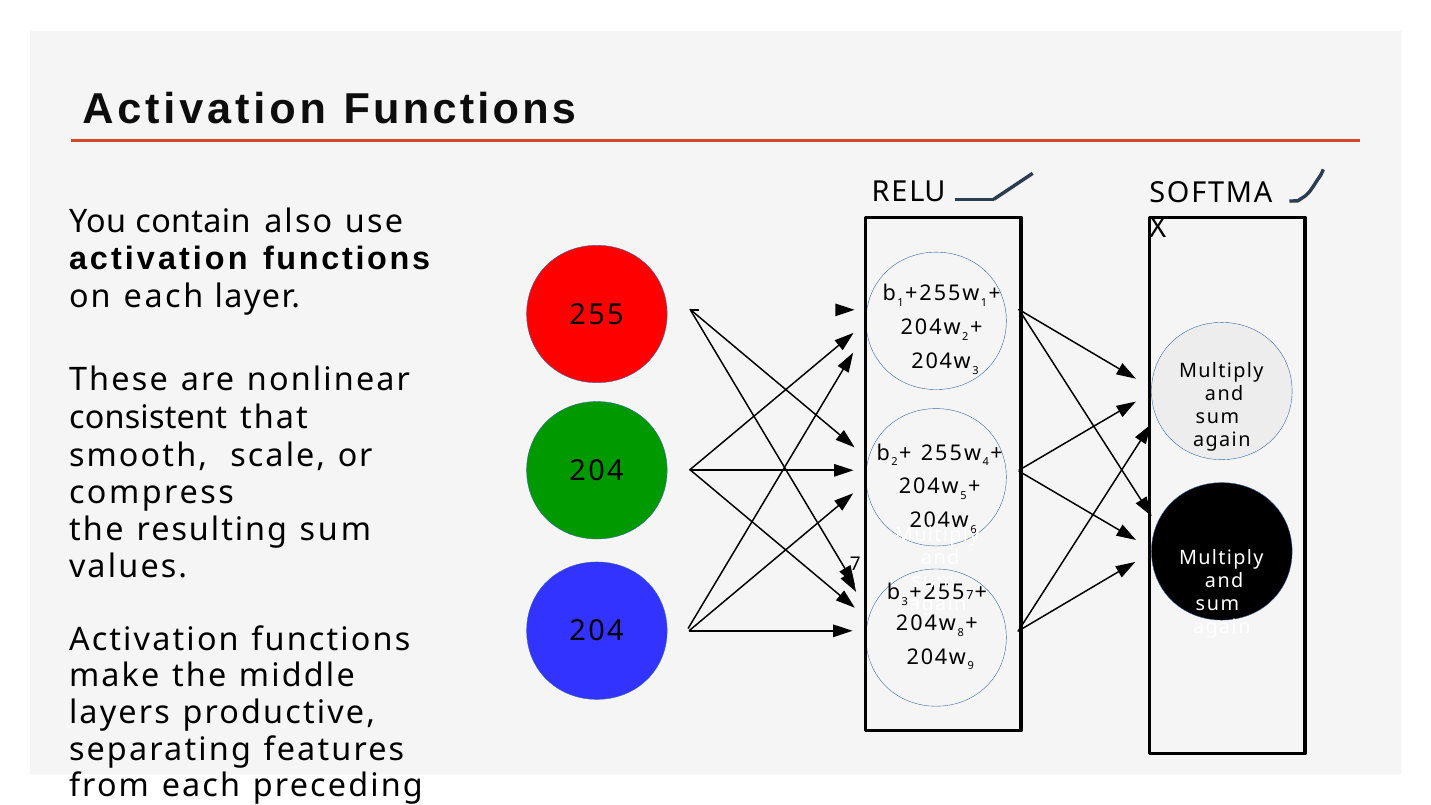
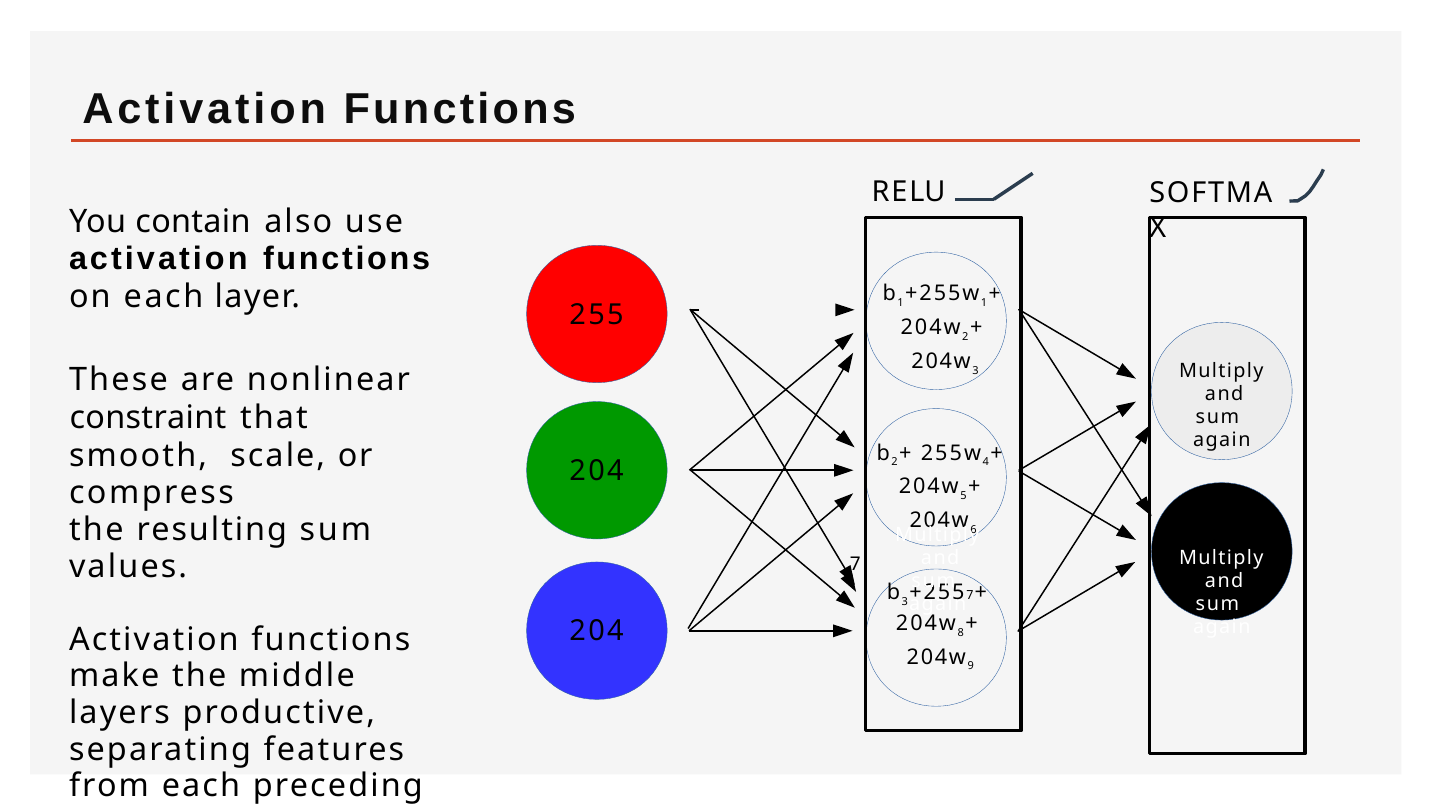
consistent: consistent -> constraint (148, 418)
